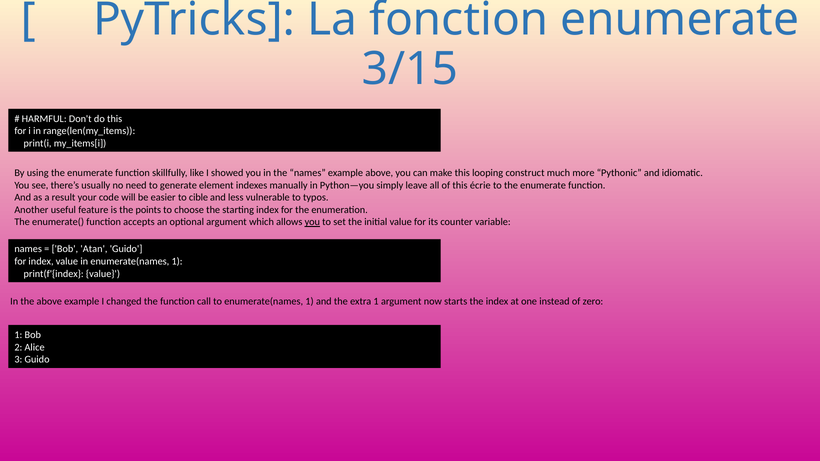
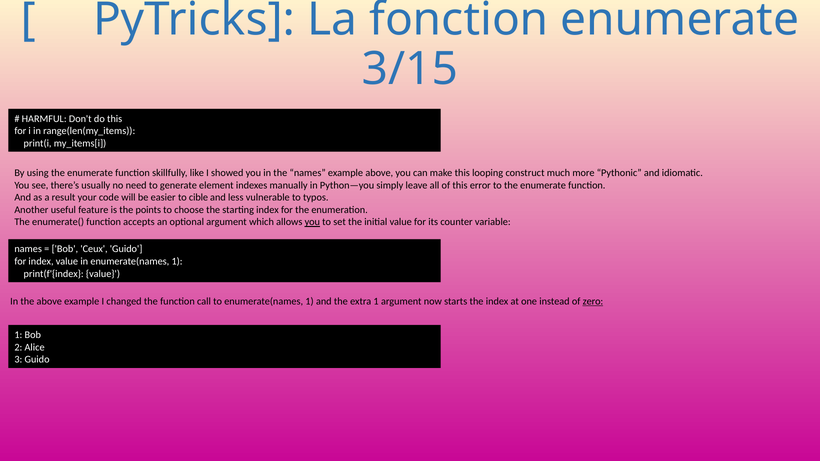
écrie: écrie -> error (480, 185)
Atan: Atan -> Ceux (94, 249)
zero underline: none -> present (593, 301)
